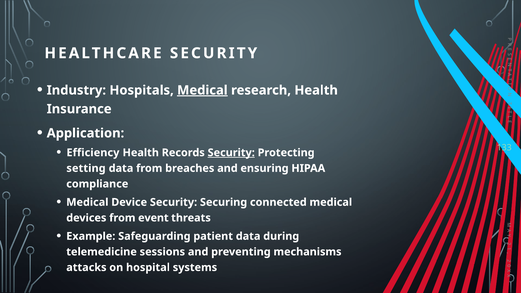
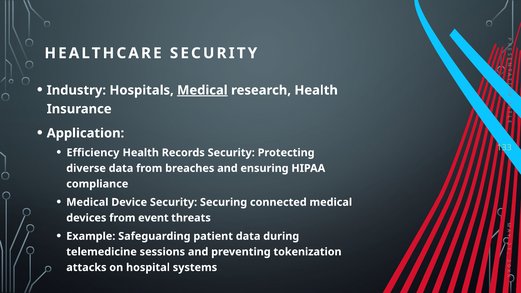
Security underline: present -> none (231, 153)
setting: setting -> diverse (86, 168)
mechanisms: mechanisms -> tokenization (308, 252)
